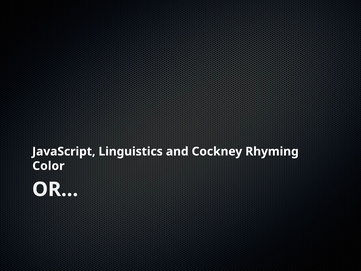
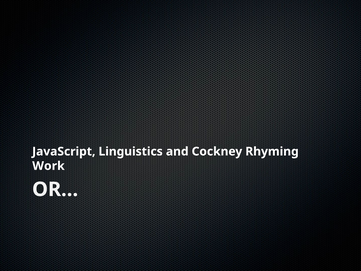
Color: Color -> Work (48, 166)
